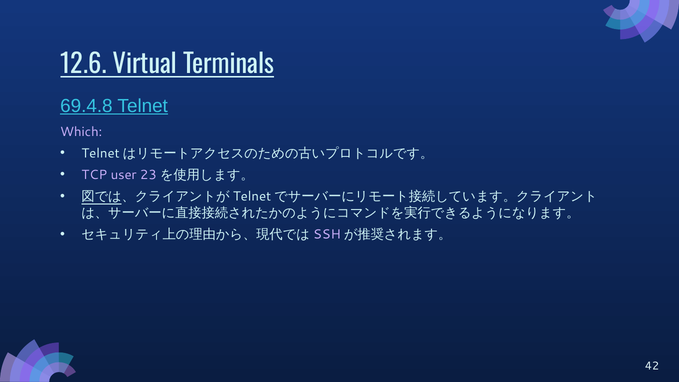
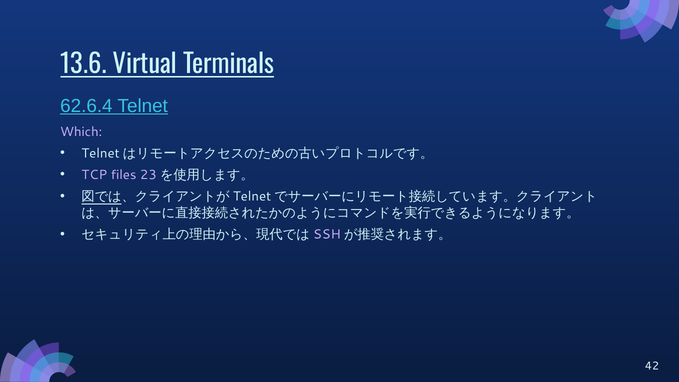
12.6: 12.6 -> 13.6 (83, 65)
69.4.8: 69.4.8 -> 62.6.4 (86, 106)
user: user -> files (124, 175)
